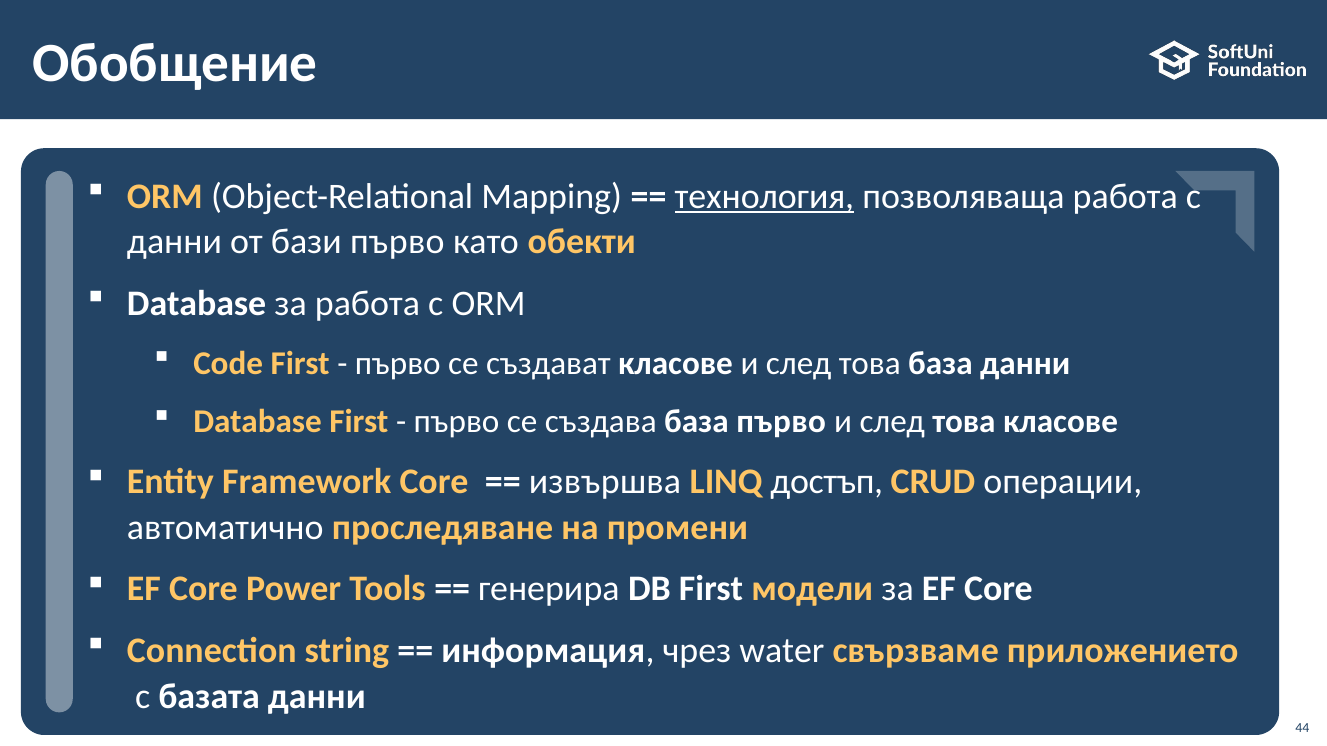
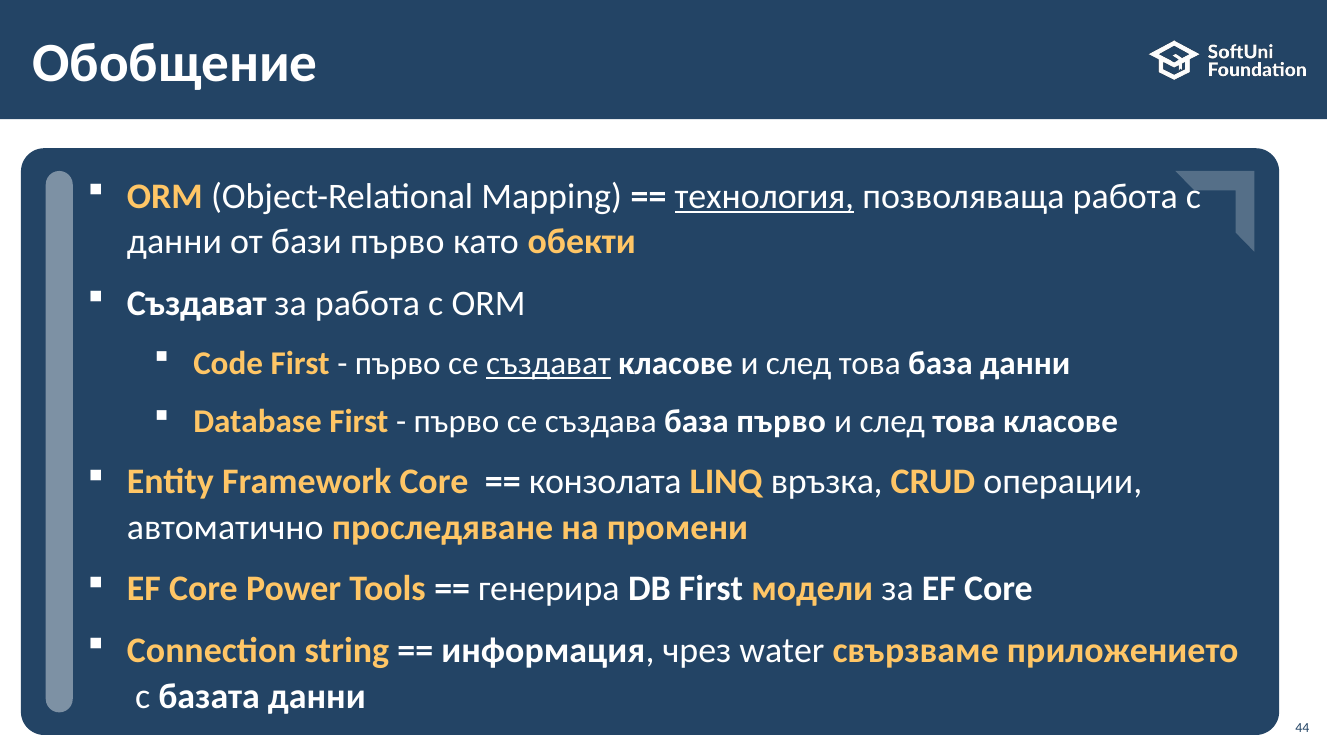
Database: Database -> Създават (197, 304)
създават underline: none -> present (548, 364)
извършва: извършва -> конзолата (605, 482)
достъп: достъп -> връзка (827, 482)
